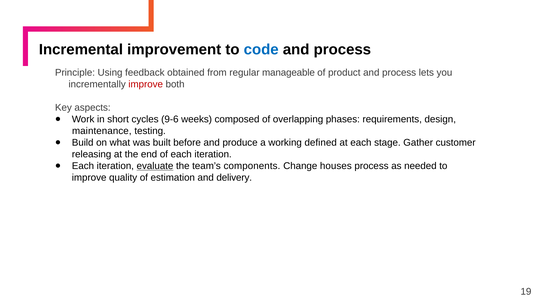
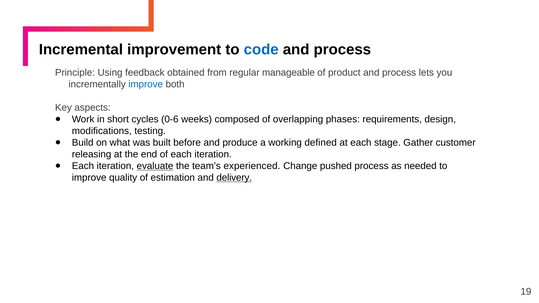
improve colour: red -> blue (146, 84)
9-6: 9-6 -> 0-6 (170, 119)
maintenance: maintenance -> modifications (102, 131)
components: components -> experienced (252, 166)
houses: houses -> pushed (336, 166)
delivery underline: none -> present (234, 178)
